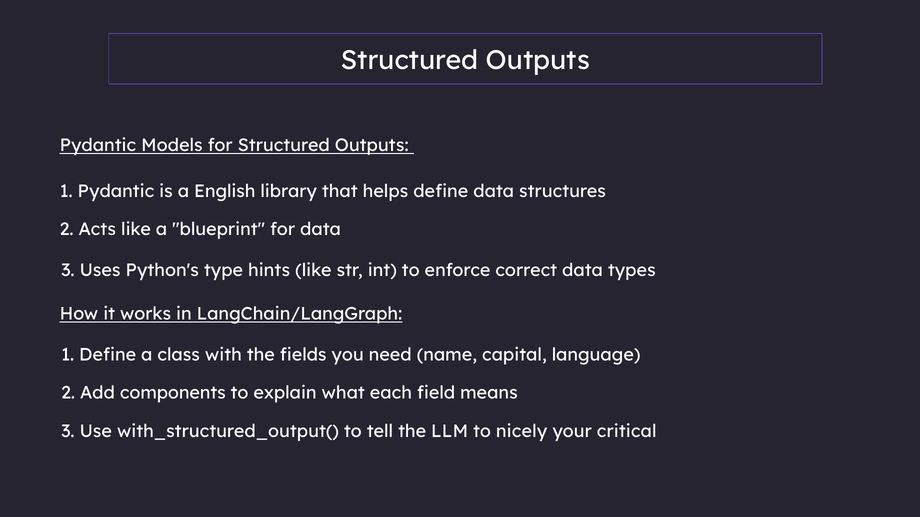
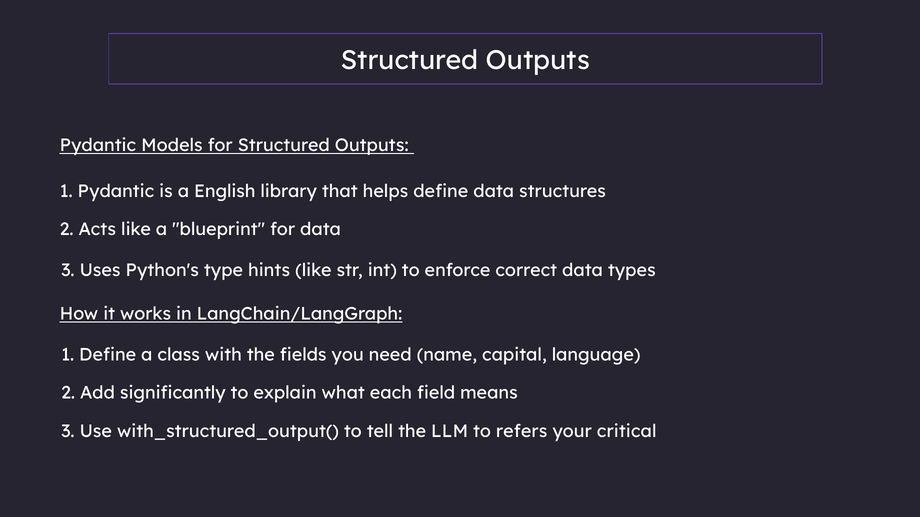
components: components -> significantly (173, 393)
nicely: nicely -> refers (522, 432)
